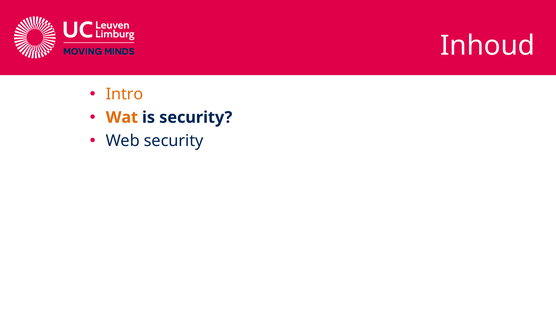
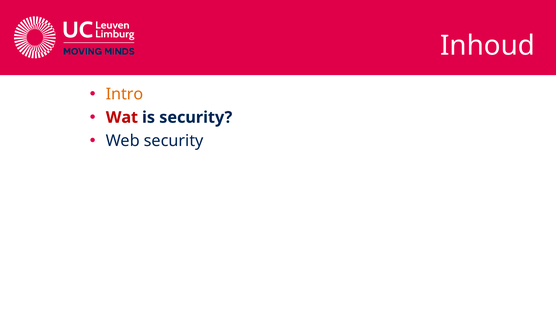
Wat colour: orange -> red (122, 117)
